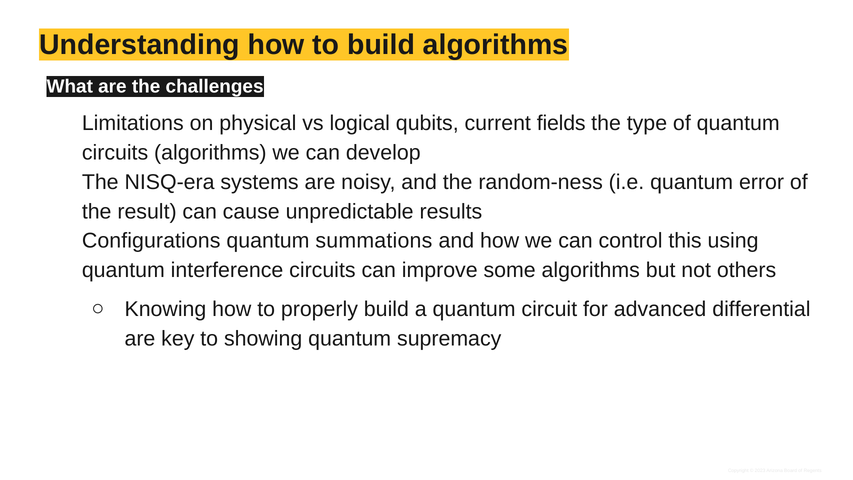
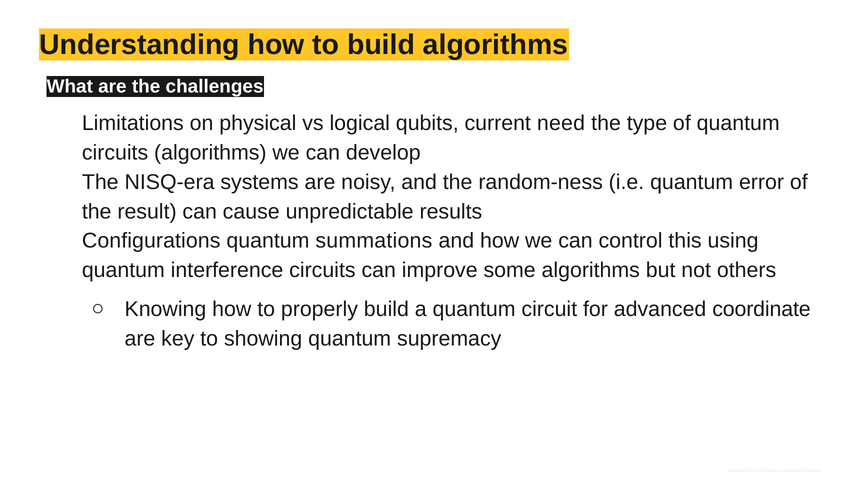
fields: fields -> need (561, 123)
differential: differential -> coordinate (761, 309)
